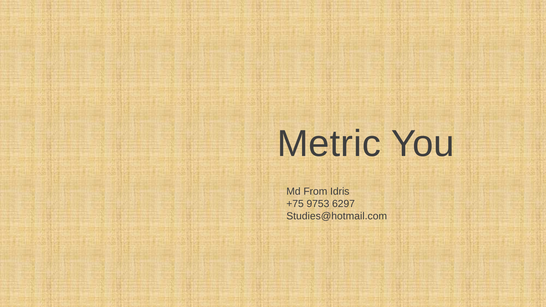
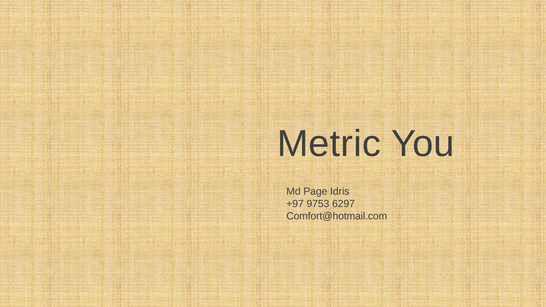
From: From -> Page (315, 192)
+75: +75 -> +97 (295, 204)
Studies@hotmail.com: Studies@hotmail.com -> Comfort@hotmail.com (337, 216)
